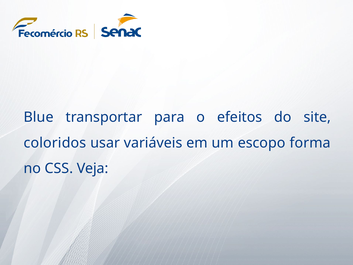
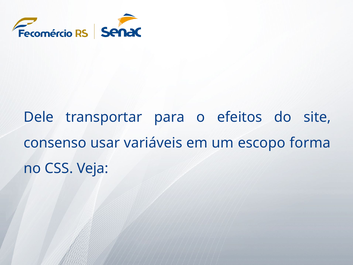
Blue: Blue -> Dele (39, 117)
coloridos: coloridos -> consenso (55, 143)
